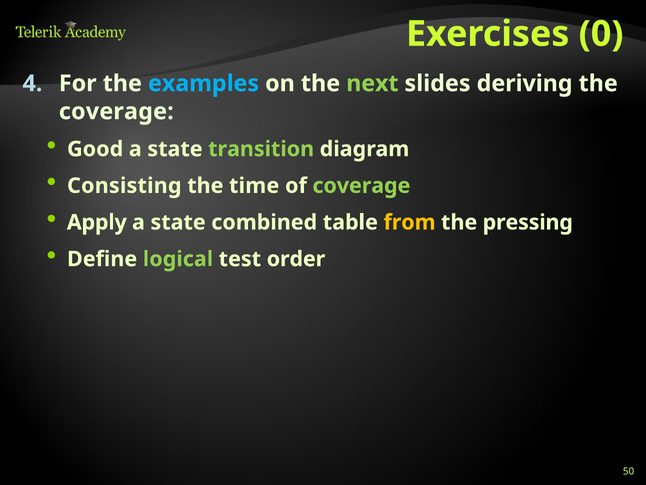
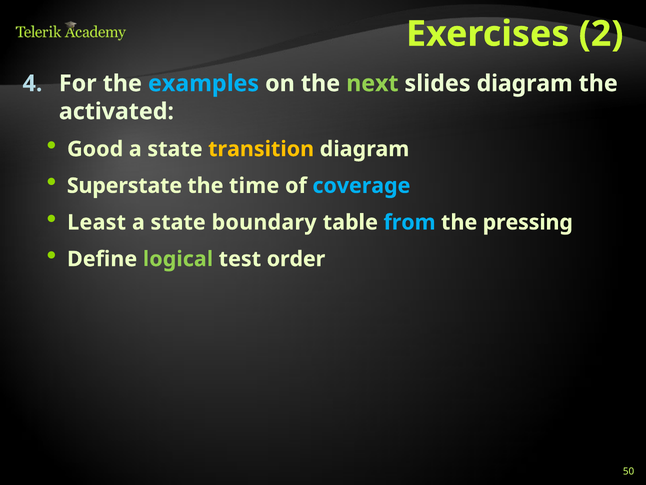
0: 0 -> 2 (601, 34)
slides deriving: deriving -> diagram (525, 83)
coverage: coverage -> activated (116, 111)
transition colour: light green -> yellow (261, 149)
Consisting: Consisting -> Superstate (124, 186)
coverage colour: light green -> light blue (361, 186)
Apply: Apply -> Least (97, 222)
combined: combined -> boundary (264, 222)
from colour: yellow -> light blue (410, 222)
